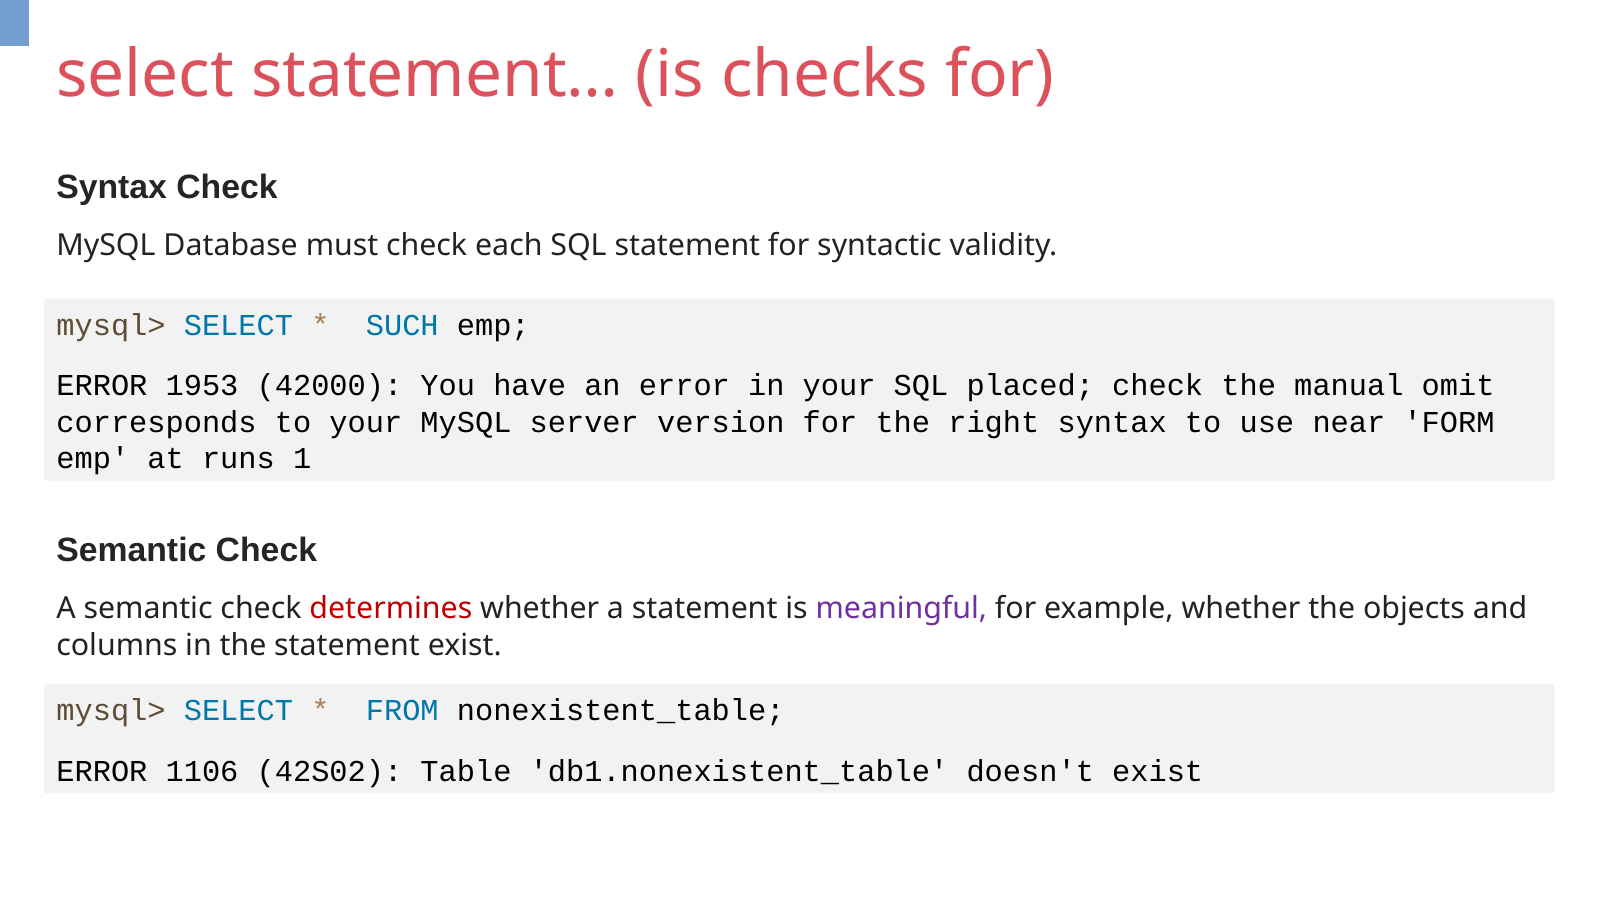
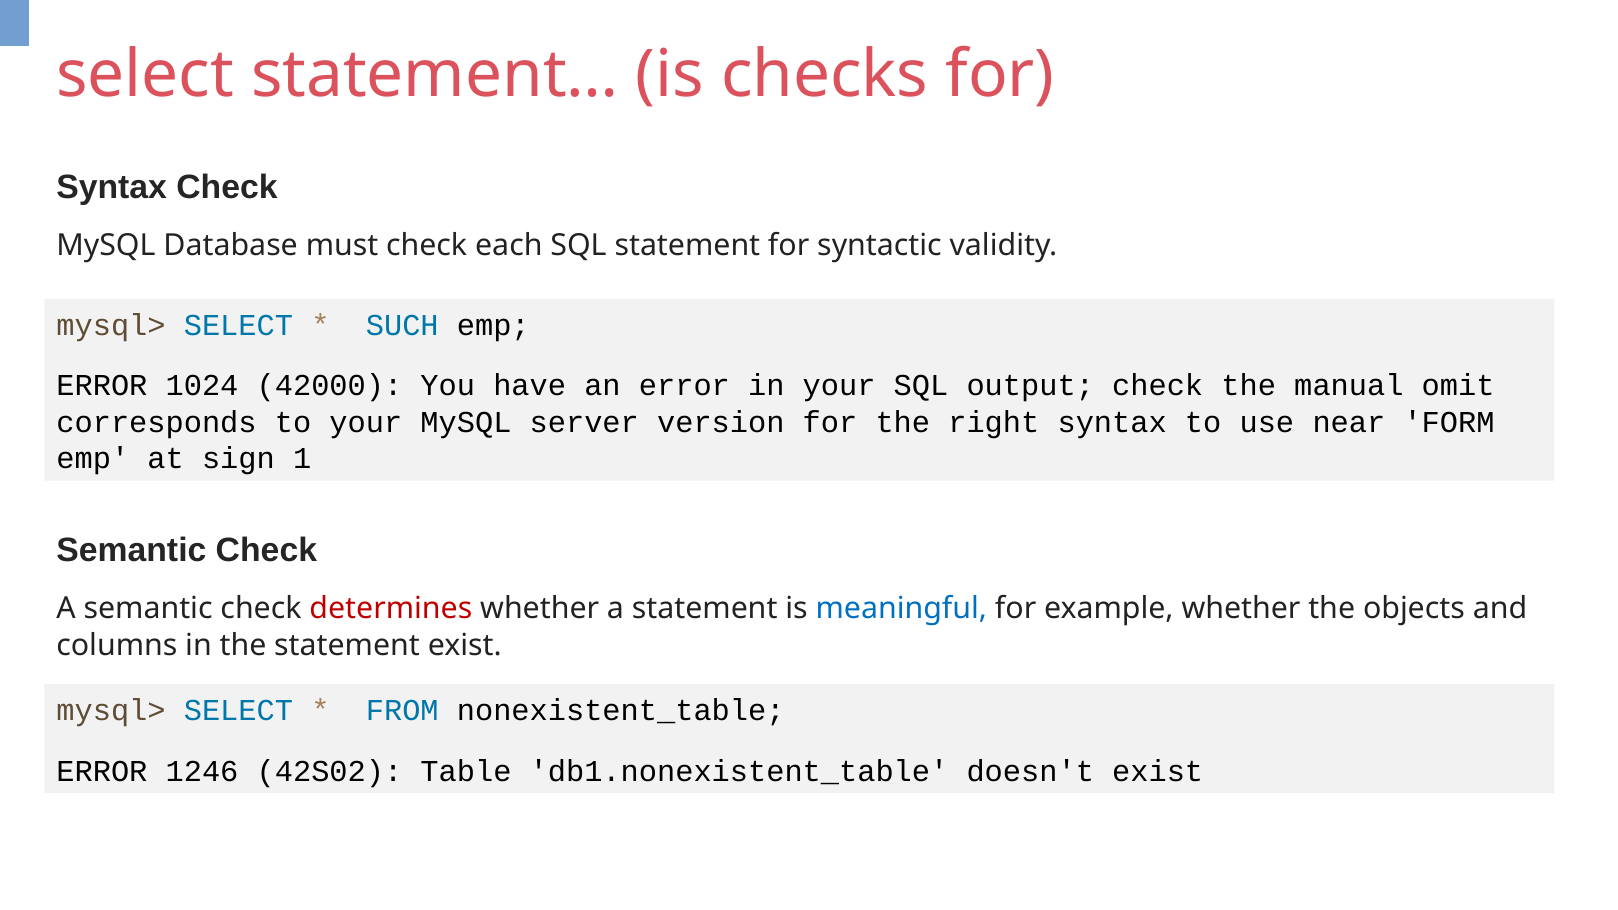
1953: 1953 -> 1024 (202, 386)
placed: placed -> output (1030, 386)
runs: runs -> sign (238, 459)
meaningful colour: purple -> blue (901, 609)
1106: 1106 -> 1246 (202, 771)
